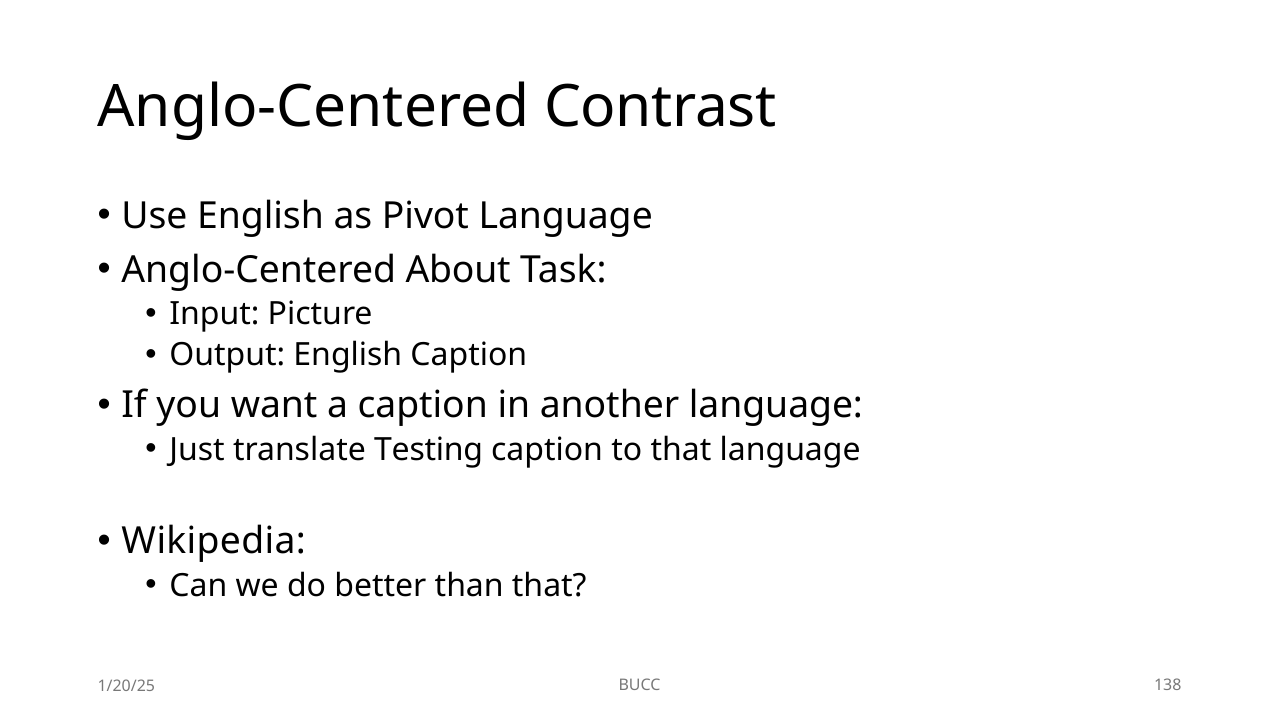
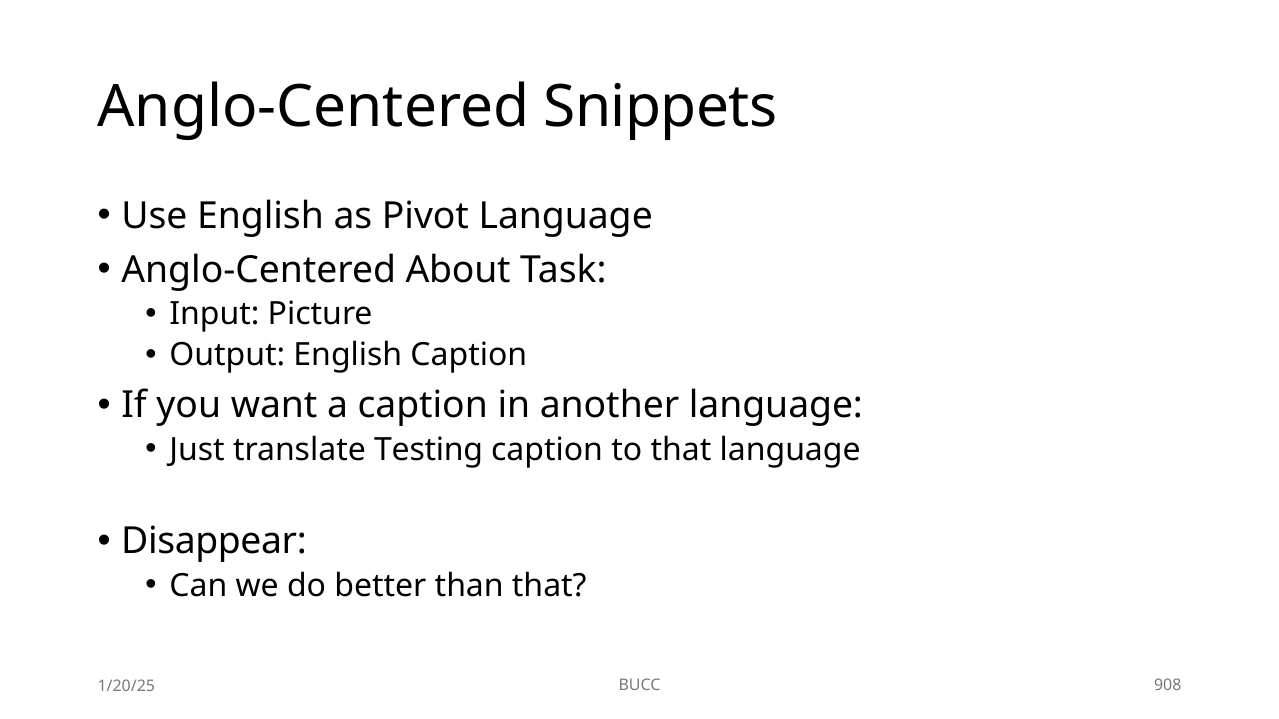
Contrast: Contrast -> Snippets (661, 107)
Wikipedia: Wikipedia -> Disappear (214, 542)
138: 138 -> 908 (1168, 686)
